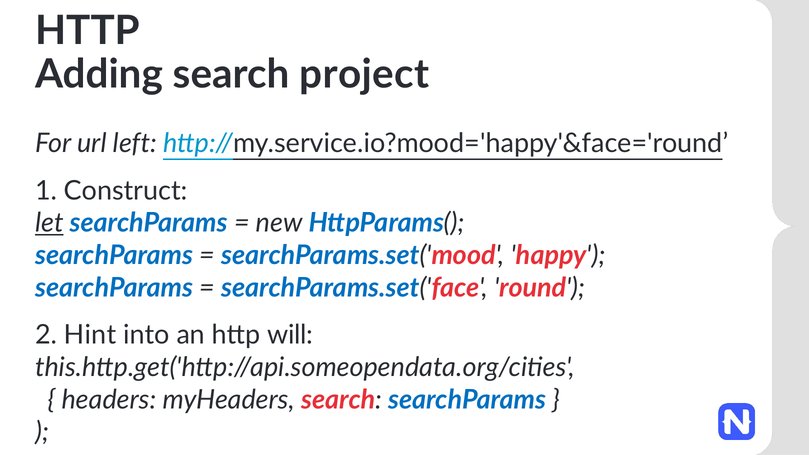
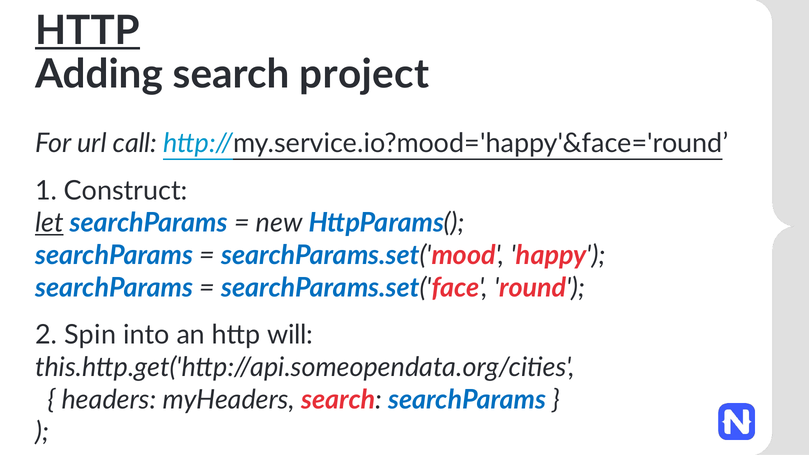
HTTP underline: none -> present (87, 31)
left: left -> call (135, 144)
Hint: Hint -> Spin (90, 335)
